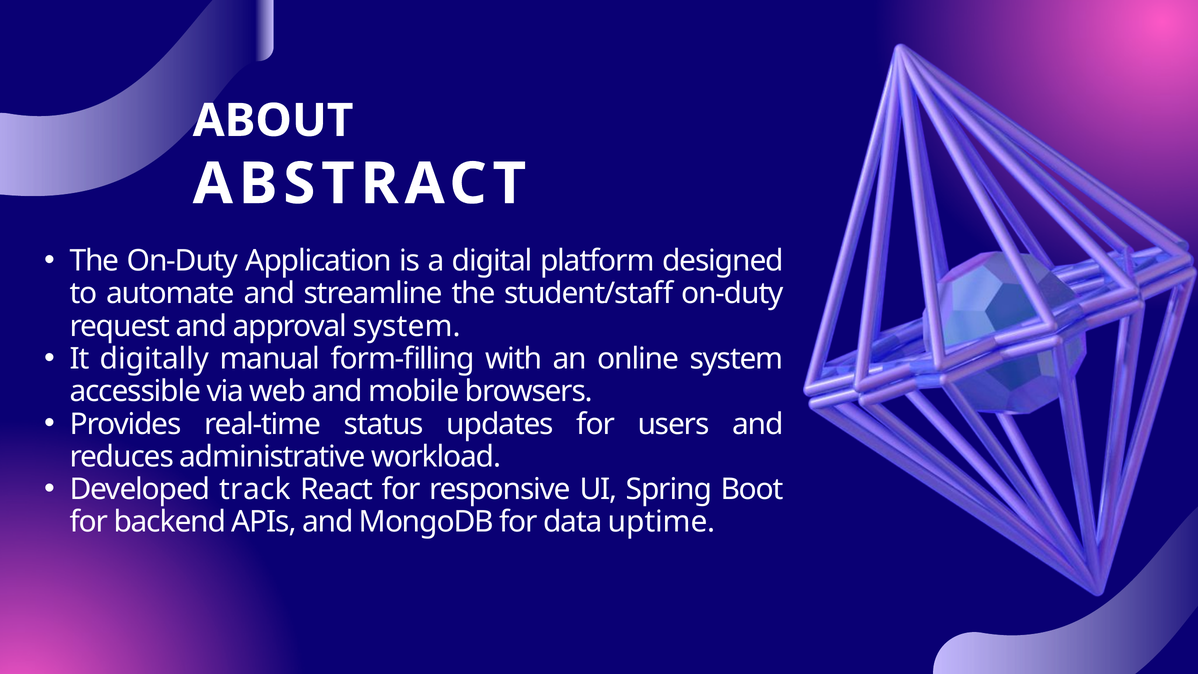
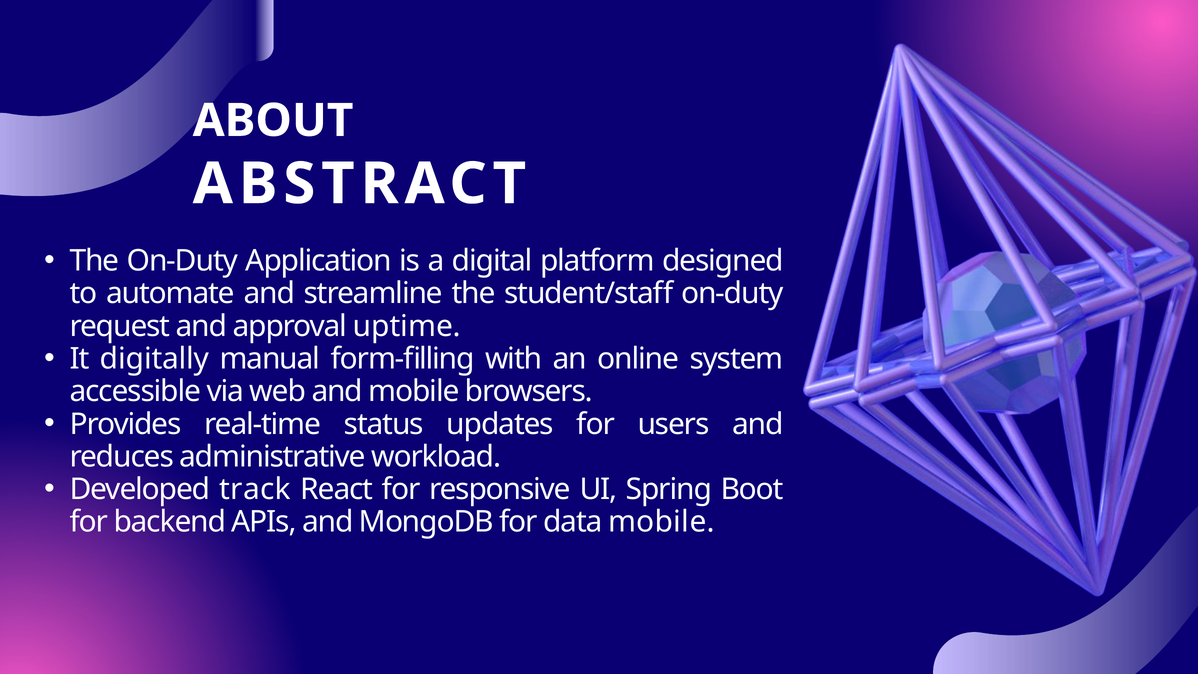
approval system: system -> uptime (407, 326)
data uptime: uptime -> mobile (661, 522)
